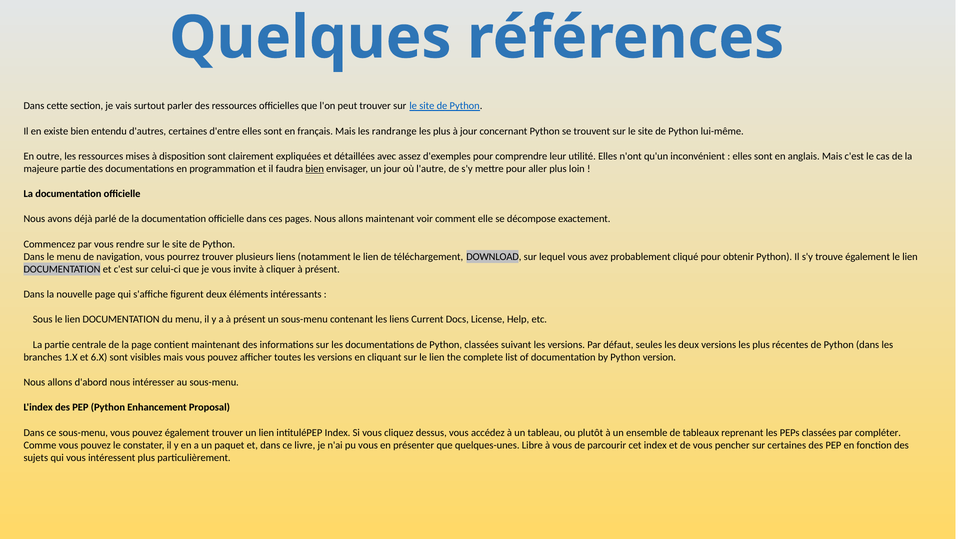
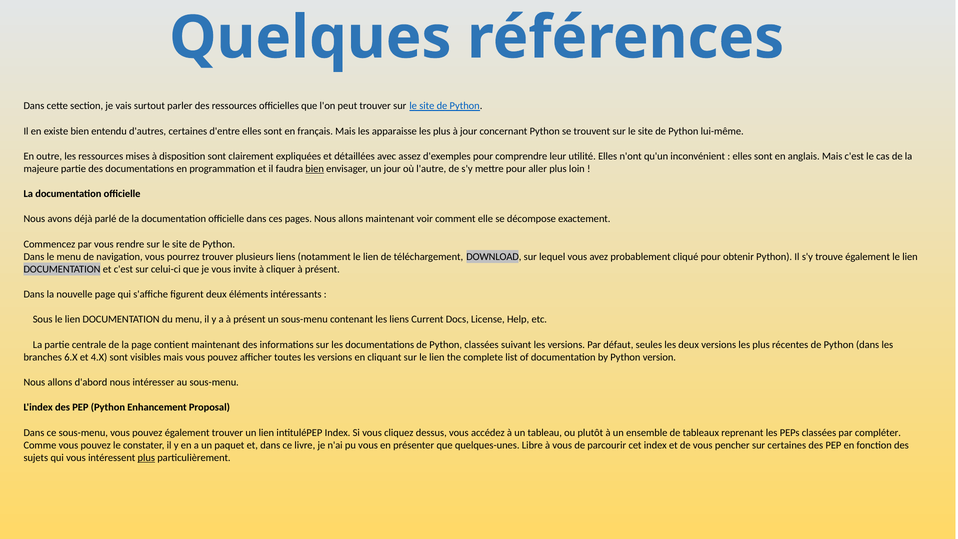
randrange: randrange -> apparaisse (394, 131)
1.X: 1.X -> 6.X (71, 357)
6.X: 6.X -> 4.X (99, 357)
plus underline: none -> present (146, 458)
